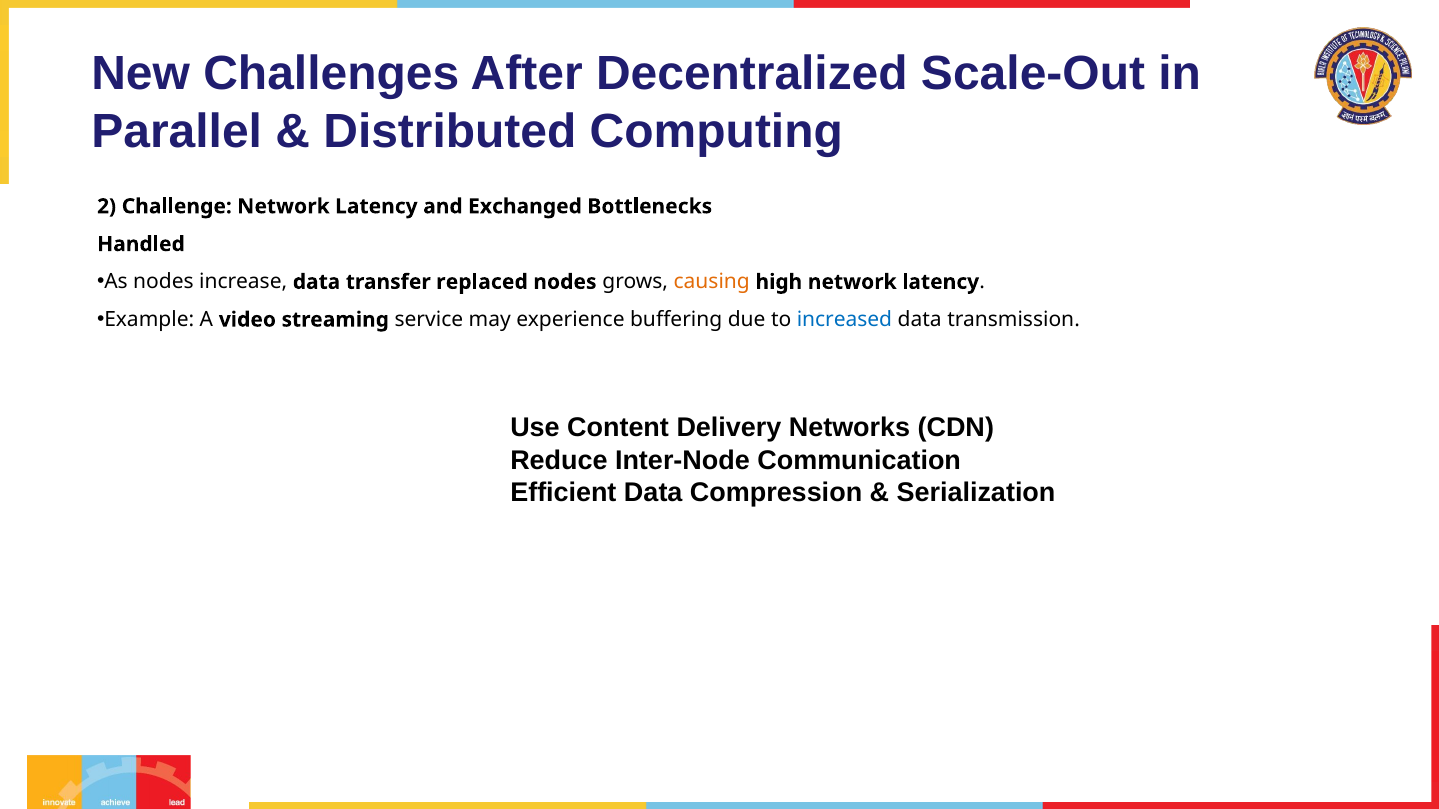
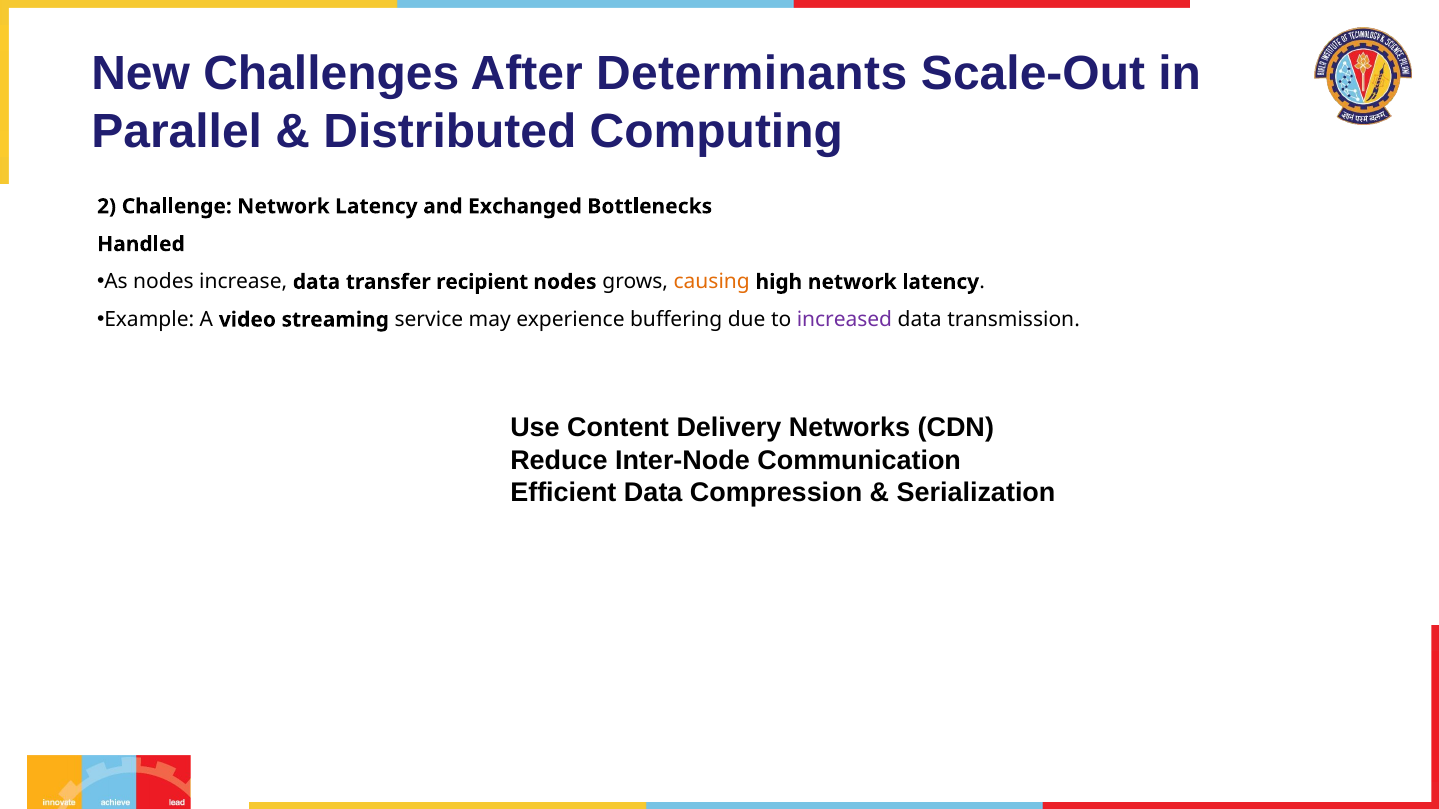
Decentralized: Decentralized -> Determinants (752, 74)
replaced: replaced -> recipient (482, 282)
increased colour: blue -> purple (844, 320)
